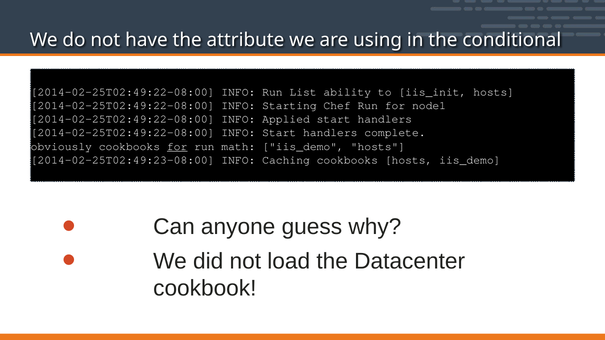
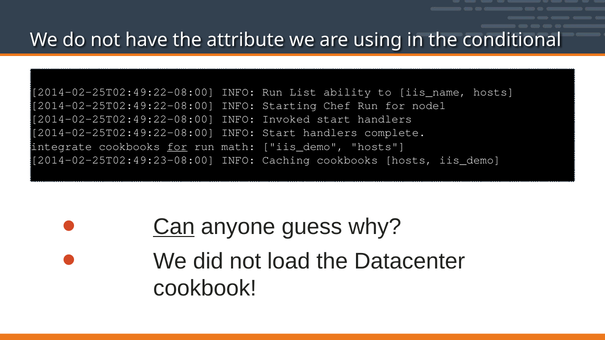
iis_init: iis_init -> iis_name (432, 92)
Applied: Applied -> Invoked (286, 119)
obviously: obviously -> integrate (61, 146)
Can underline: none -> present (174, 227)
